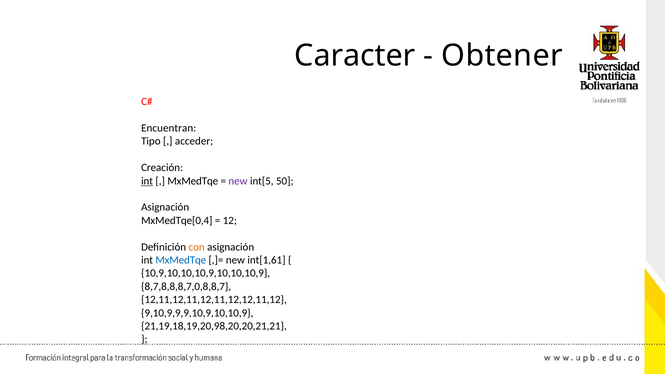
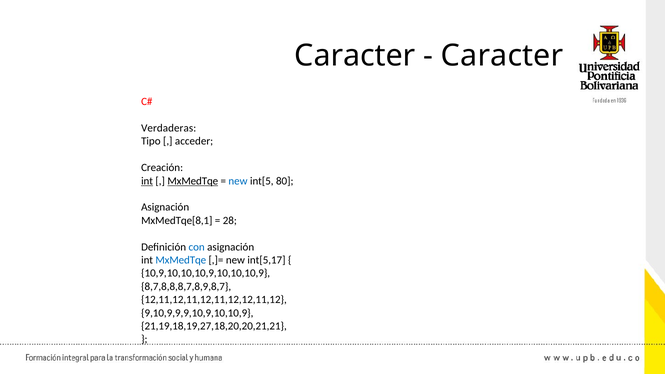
Obtener: Obtener -> Caracter (502, 56)
Encuentran: Encuentran -> Verdaderas (169, 128)
MxMedTqe underline: none -> present (193, 181)
new colour: purple -> blue (238, 181)
50: 50 -> 80 (285, 181)
MxMedTqe[0,4: MxMedTqe[0,4 -> MxMedTqe[8,1 (177, 221)
12: 12 -> 28 (230, 221)
con colour: orange -> blue (197, 247)
int[1,61: int[1,61 -> int[5,17 (267, 260)
8,7,8,8,8,7,0,8,8,7: 8,7,8,8,8,7,0,8,8,7 -> 8,7,8,8,8,7,8,9,8,7 (186, 287)
21,19,18,19,20,98,20,20,21,21: 21,19,18,19,20,98,20,20,21,21 -> 21,19,18,19,27,18,20,20,21,21 (214, 326)
